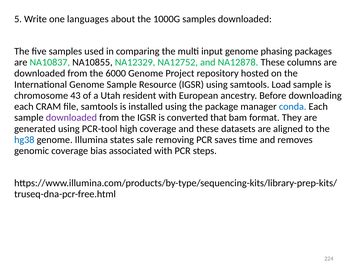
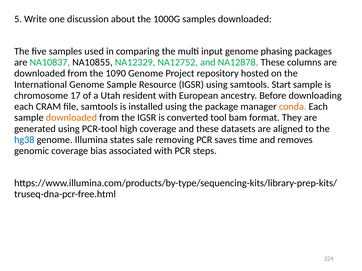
languages: languages -> discussion (88, 19)
6000: 6000 -> 1090 (116, 74)
Load: Load -> Start (281, 85)
43: 43 -> 17 (75, 96)
conda colour: blue -> orange (293, 107)
downloaded colour: purple -> orange (71, 118)
that: that -> tool (218, 118)
